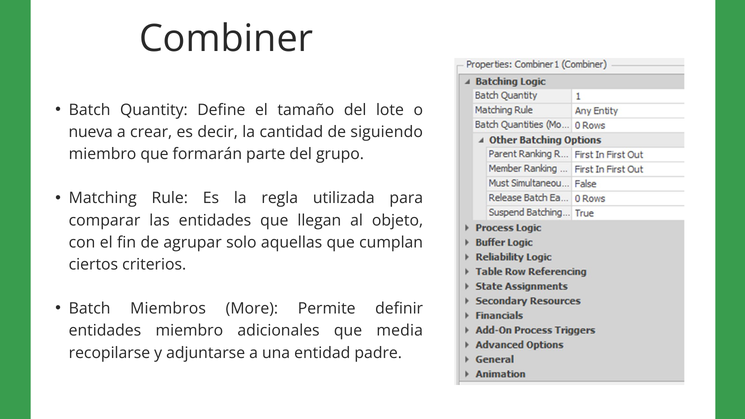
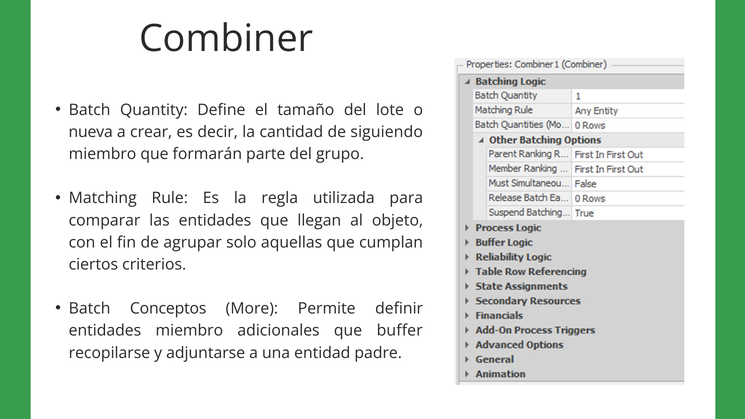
Miembros: Miembros -> Conceptos (168, 309)
media: media -> buffer (400, 331)
